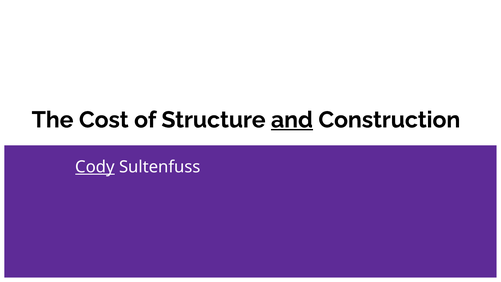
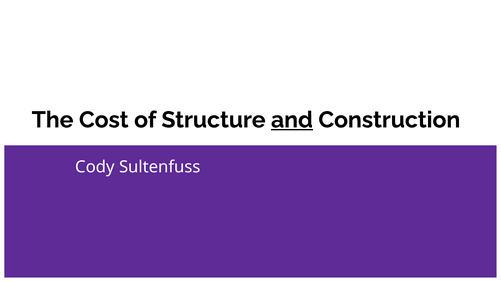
Cody underline: present -> none (95, 167)
